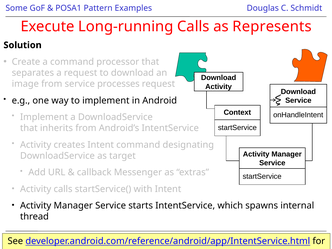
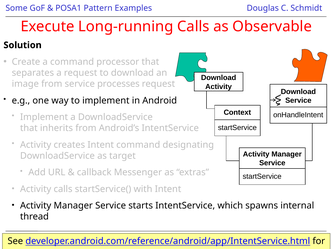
Represents: Represents -> Observable (272, 27)
